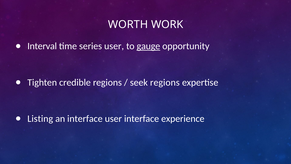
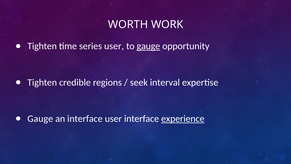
Interval: Interval -> Tighten (42, 46)
seek regions: regions -> interval (165, 82)
Listing: Listing -> Gauge (40, 118)
experience underline: none -> present (183, 118)
